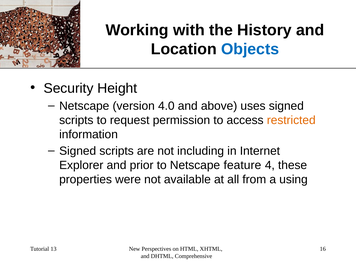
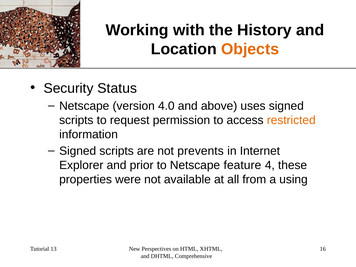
Objects colour: blue -> orange (250, 49)
Height: Height -> Status (117, 88)
including: including -> prevents (201, 151)
